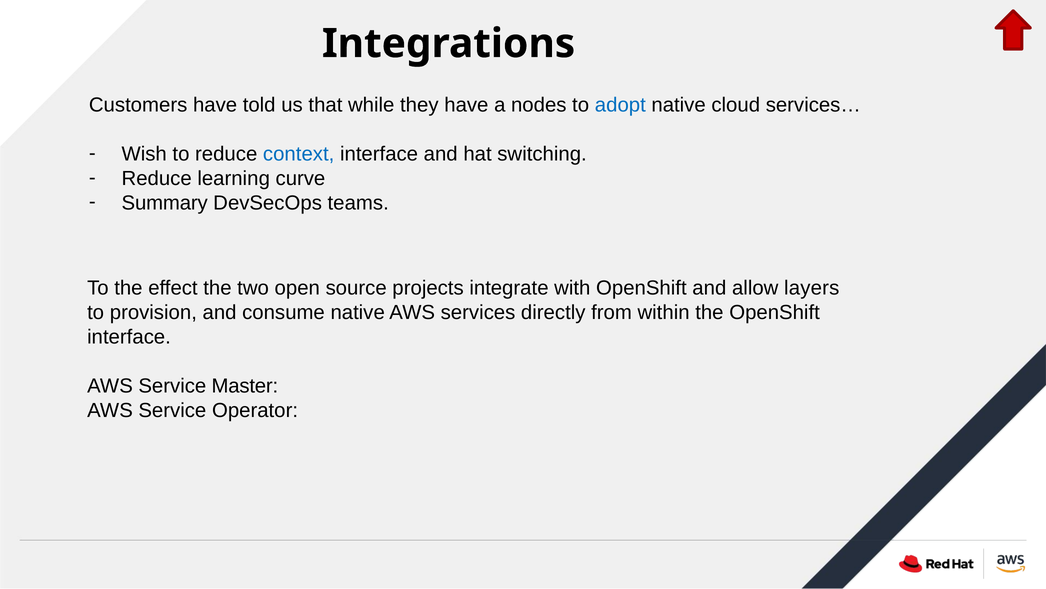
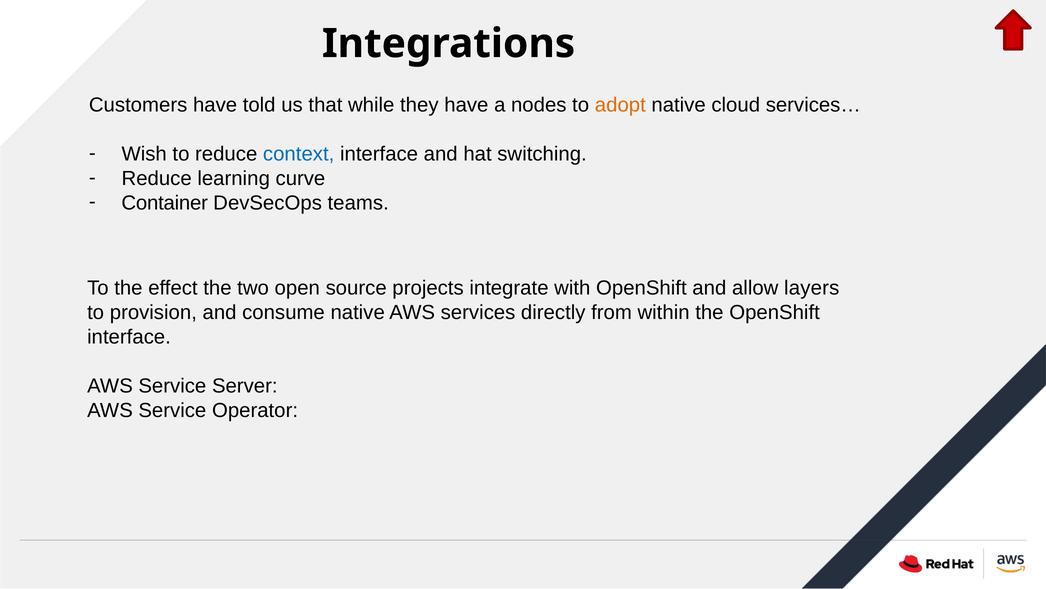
adopt colour: blue -> orange (620, 105)
Summary: Summary -> Container (165, 203)
Master: Master -> Server (245, 386)
